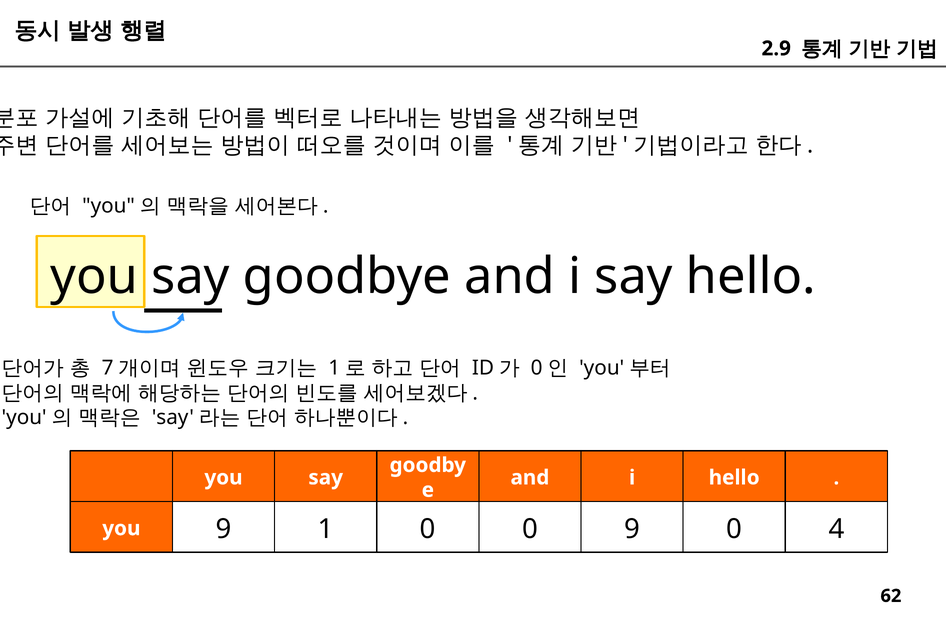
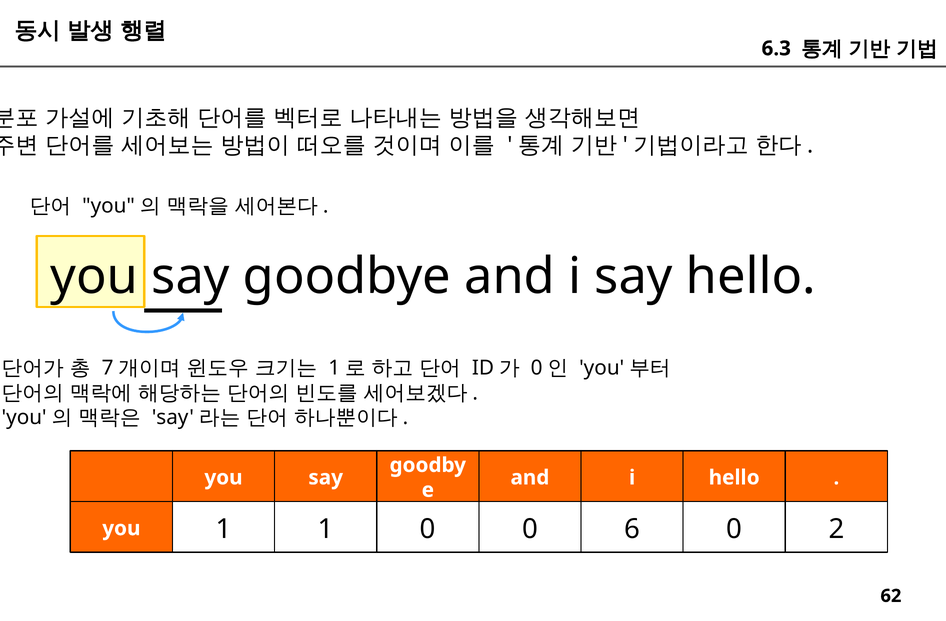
2.9: 2.9 -> 6.3 (776, 48)
you 9: 9 -> 1 (224, 529)
0 9: 9 -> 6 (632, 529)
4: 4 -> 2 (836, 529)
